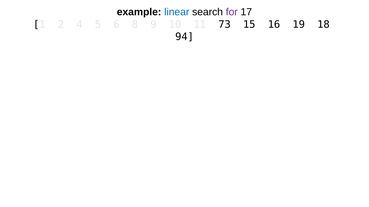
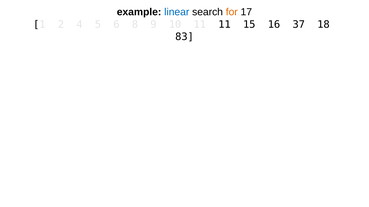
for colour: purple -> orange (232, 12)
11 73: 73 -> 11 (225, 24)
19: 19 -> 37 (299, 24)
94: 94 -> 83 (185, 37)
